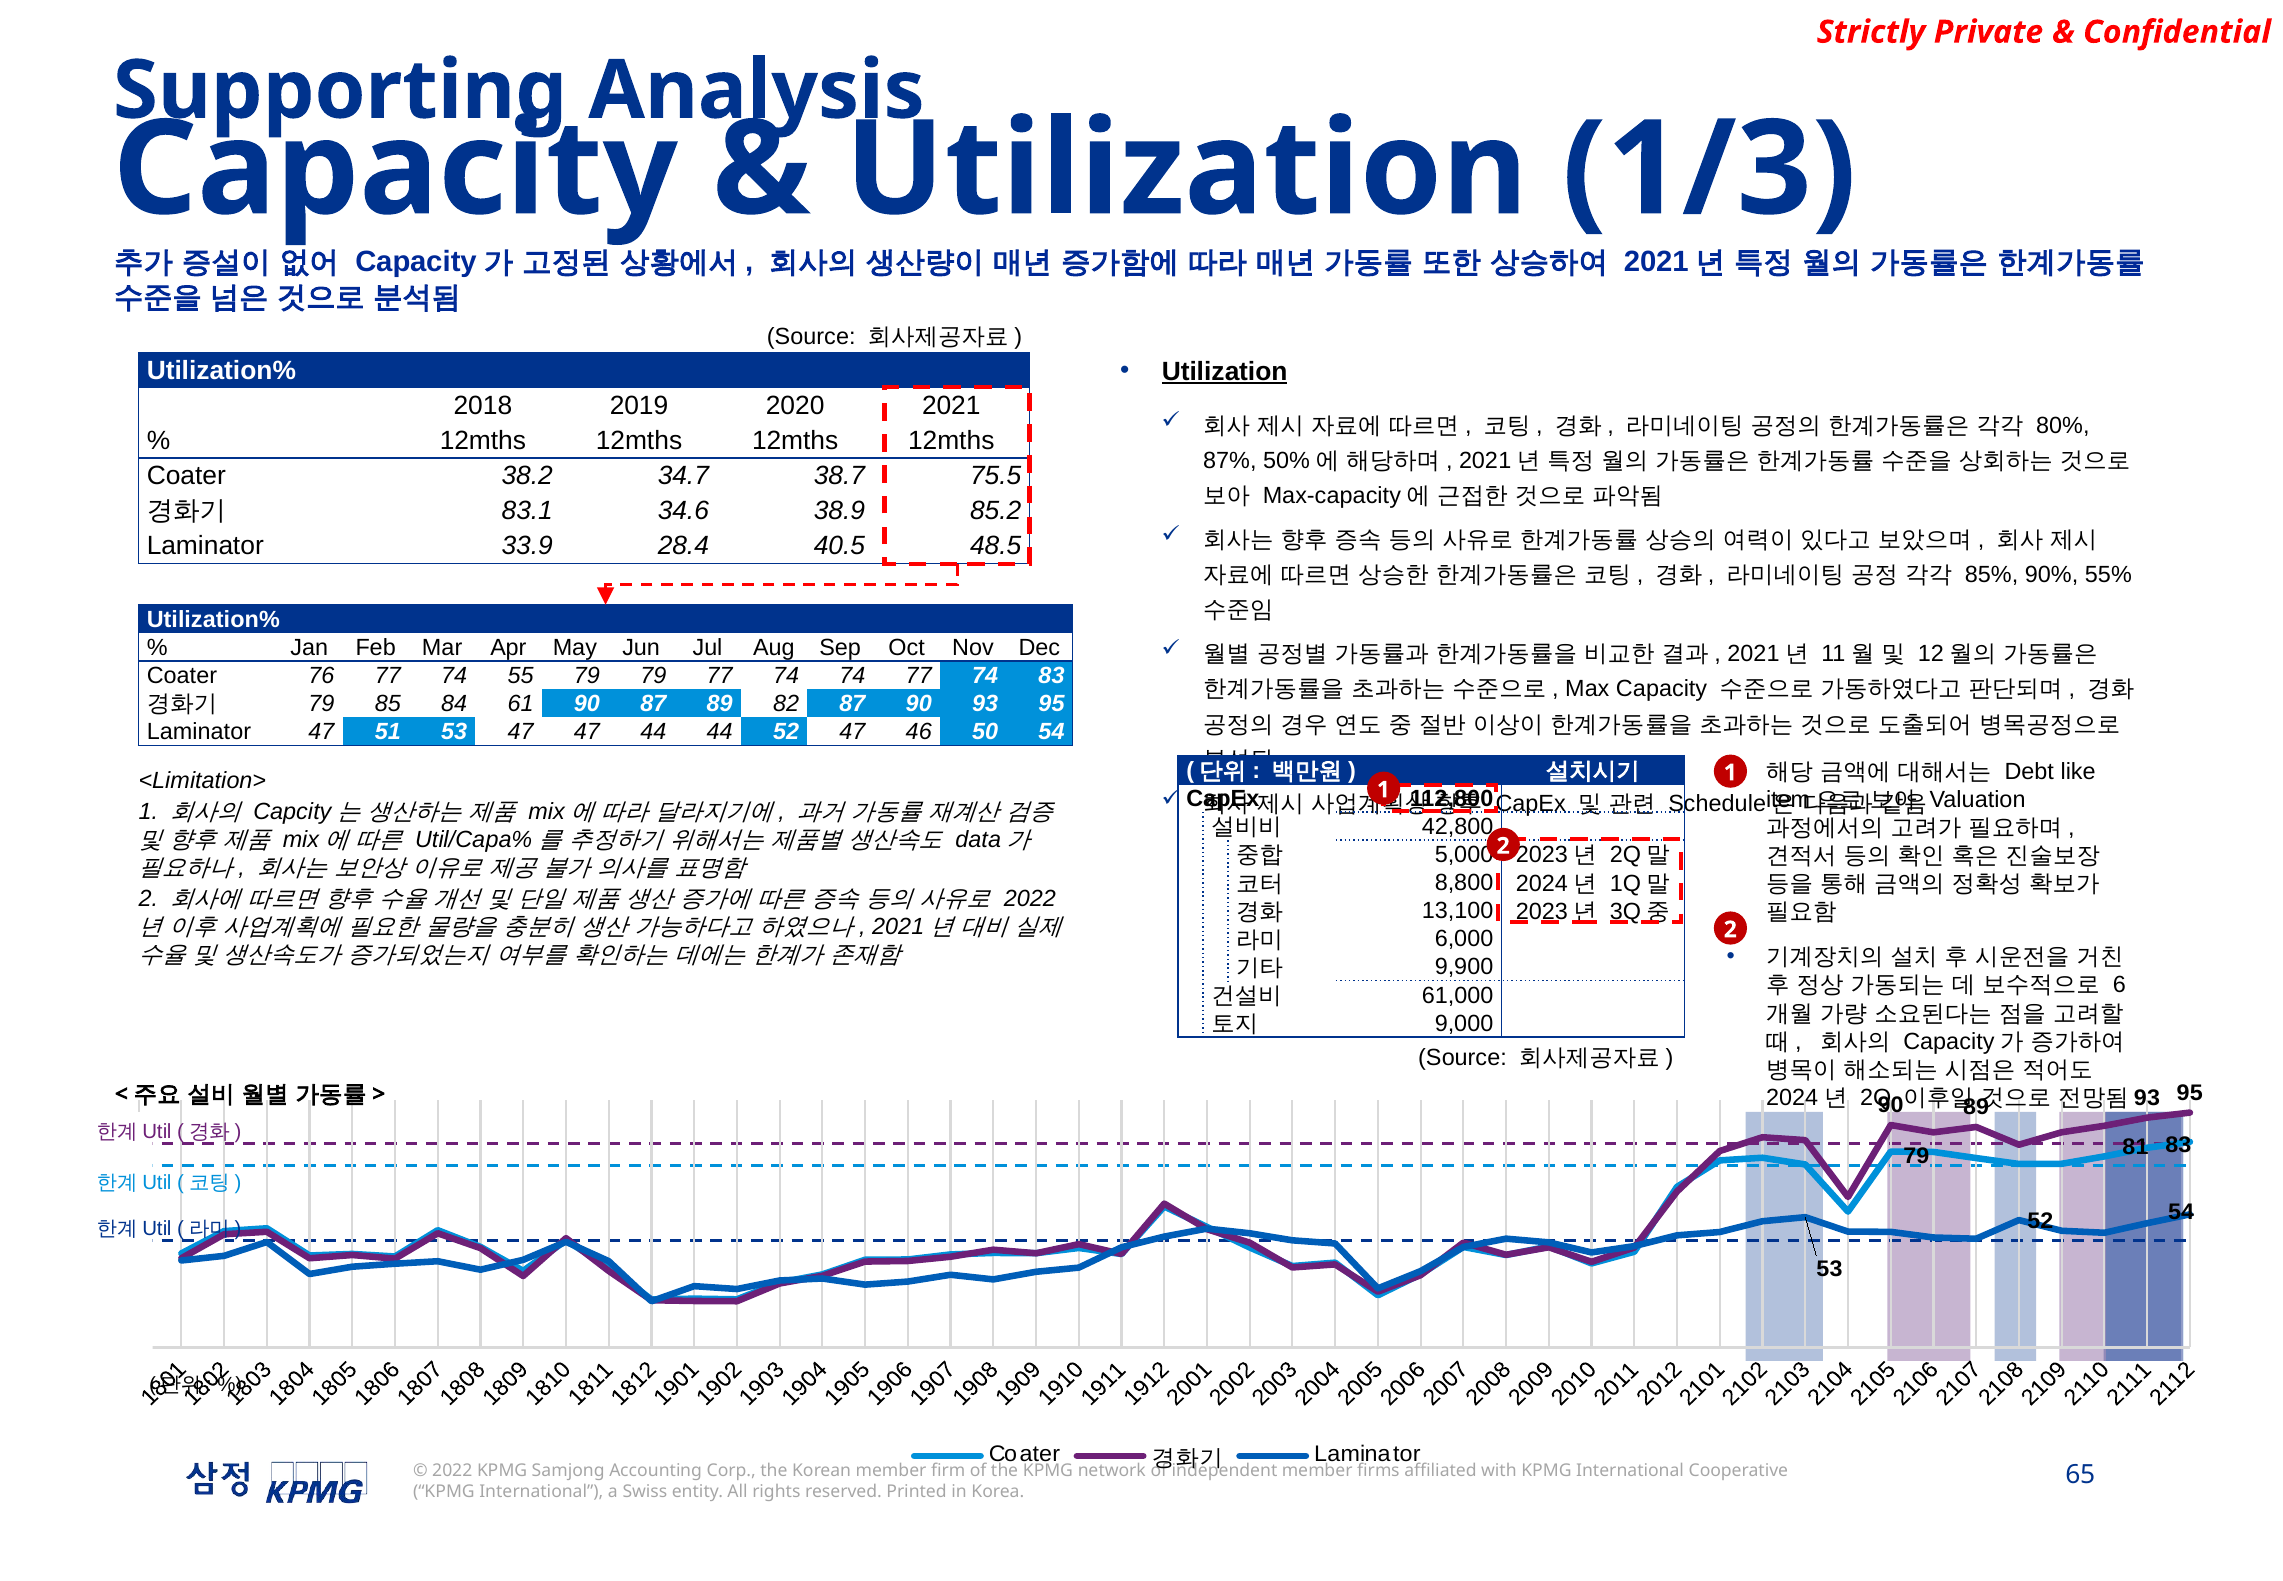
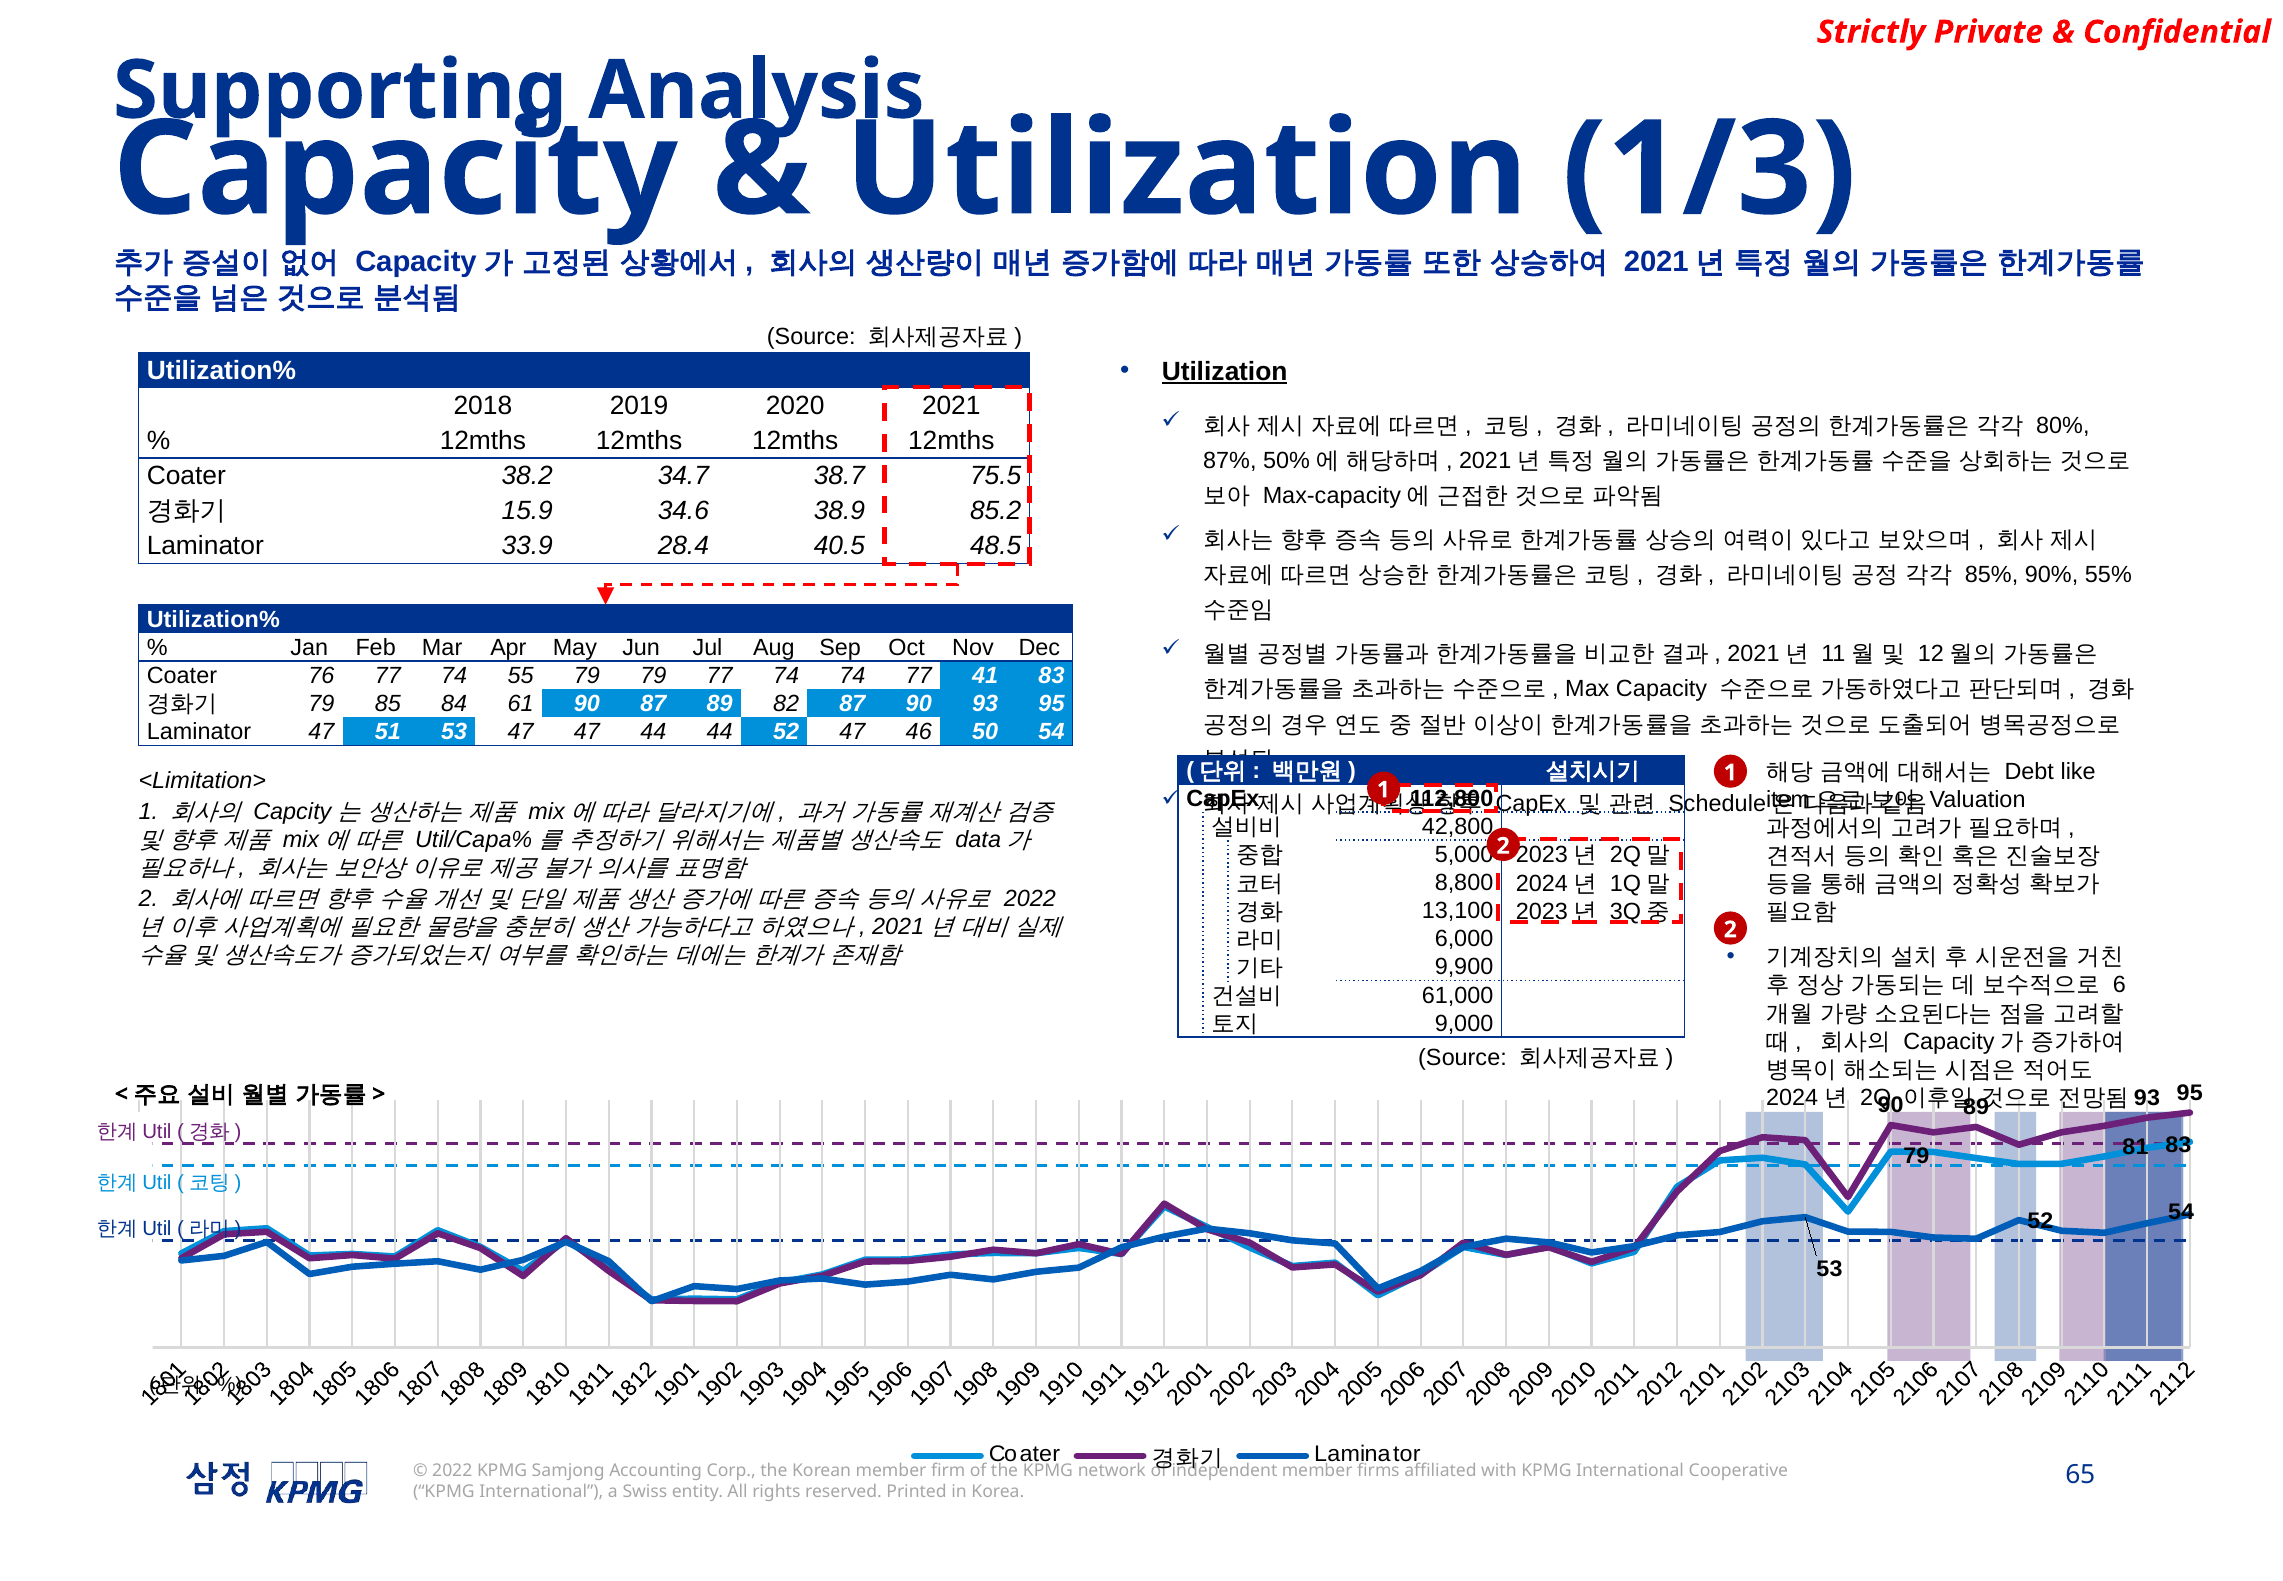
83.1: 83.1 -> 15.9 (527, 511)
74 77 74: 74 -> 41 (985, 675)
